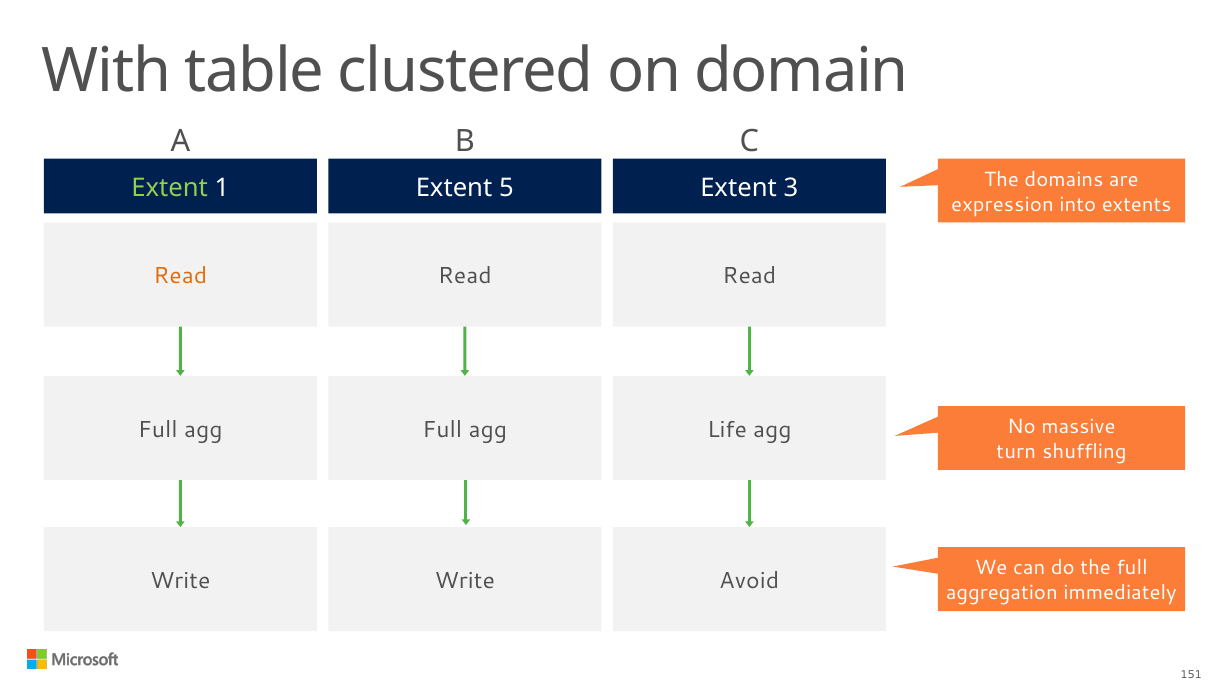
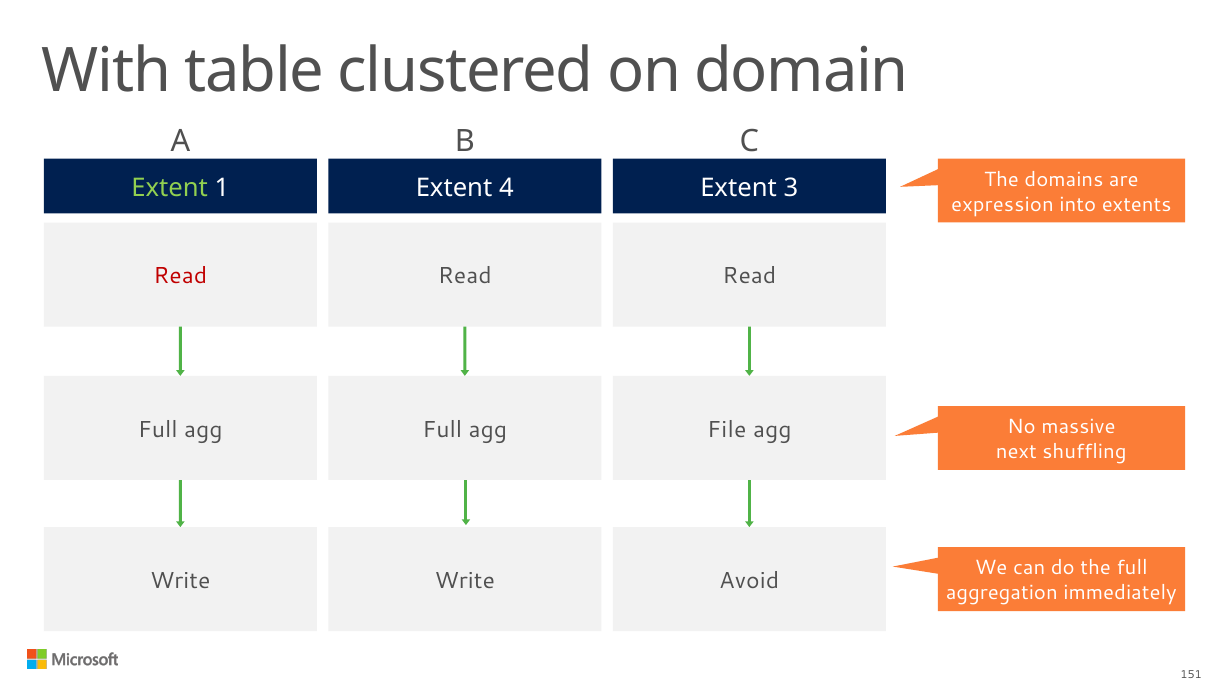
5: 5 -> 4 (506, 188)
Read colour: orange -> red (180, 276)
Life: Life -> File (727, 429)
turn: turn -> next (1016, 451)
